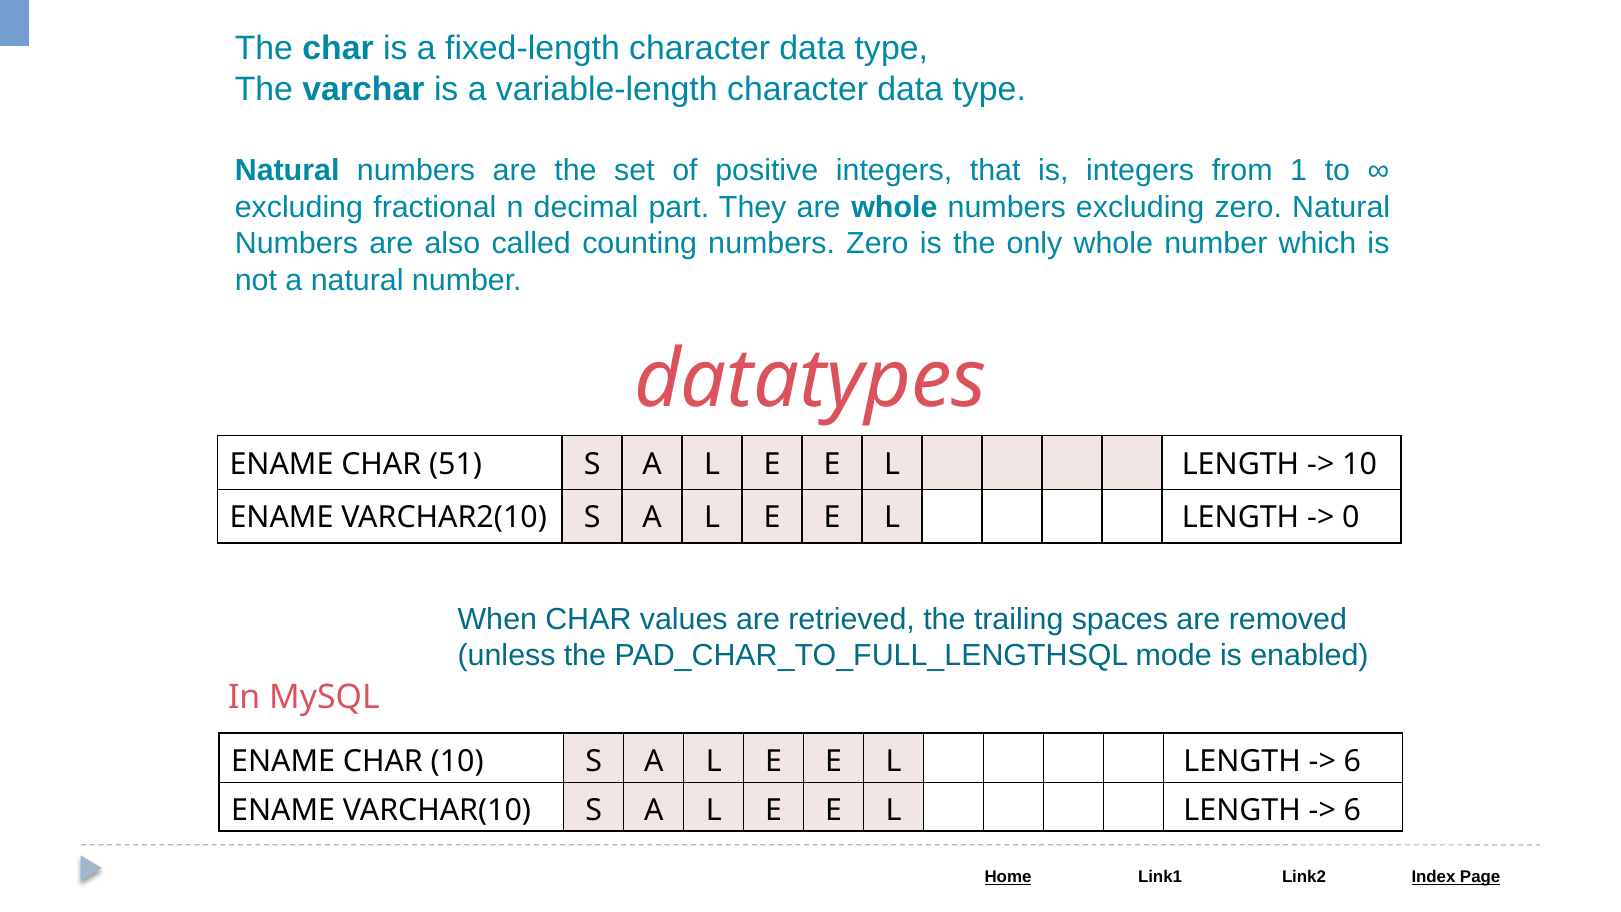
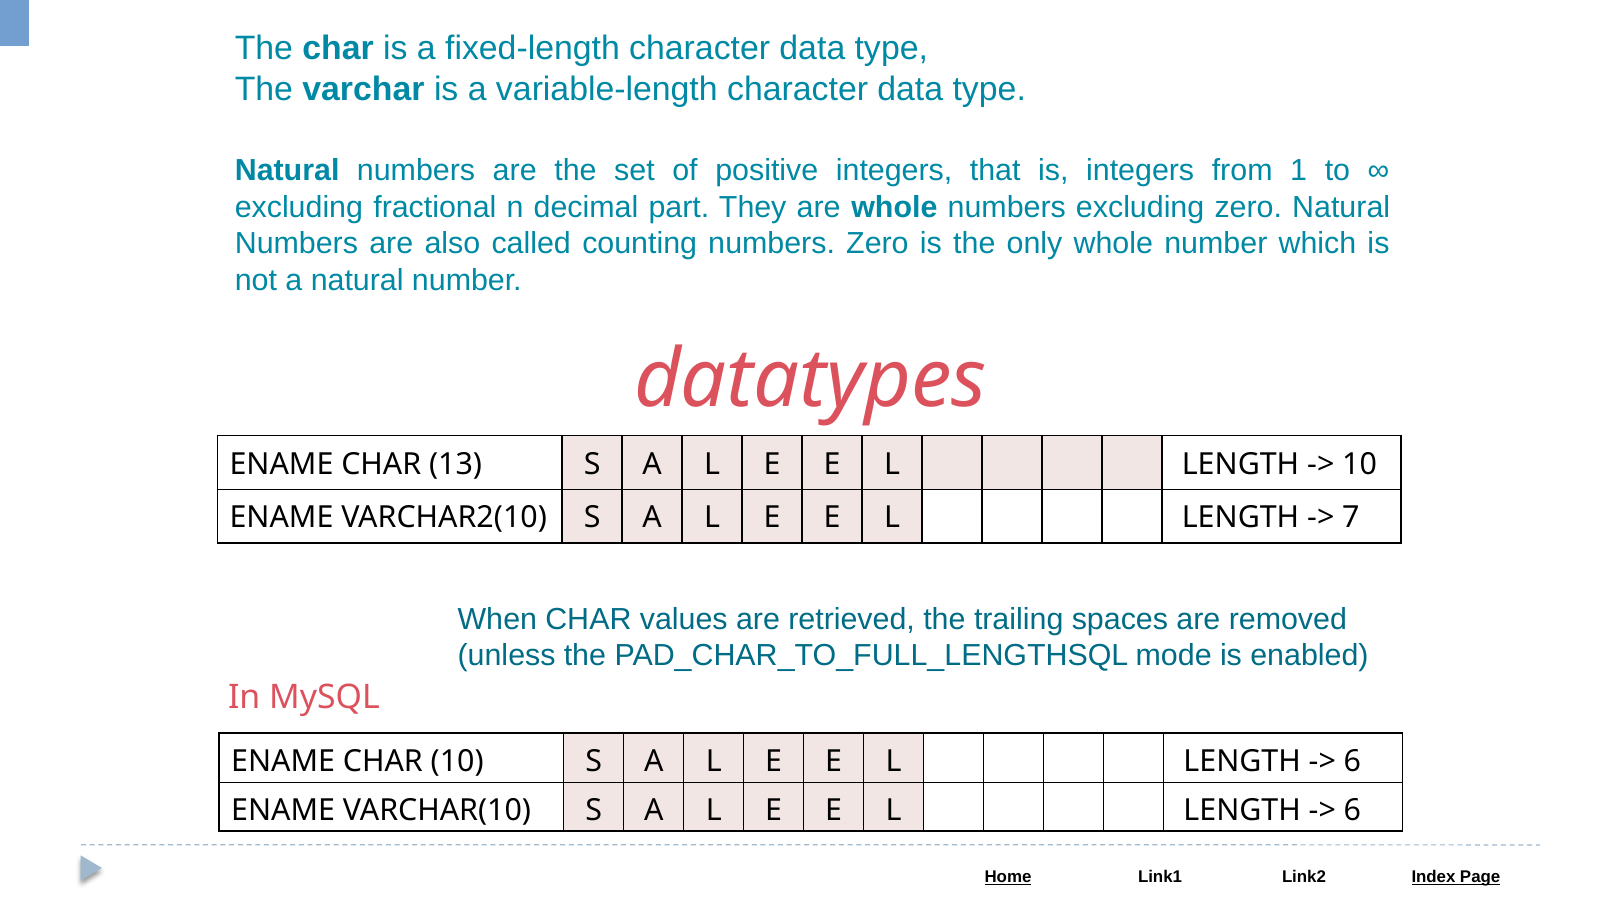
51: 51 -> 13 (456, 464)
0: 0 -> 7 (1351, 518)
